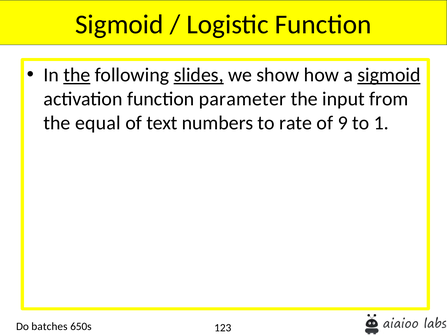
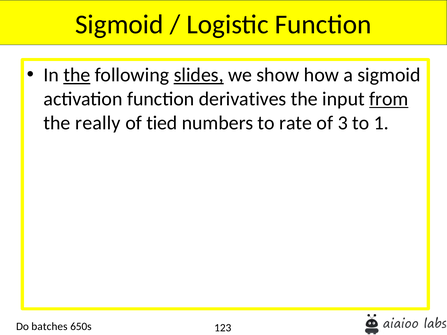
sigmoid underline: present -> none (389, 75)
parameter: parameter -> derivatives (243, 99)
from underline: none -> present (389, 99)
equal: equal -> really (98, 123)
text: text -> tied (162, 123)
9: 9 -> 3 (343, 123)
